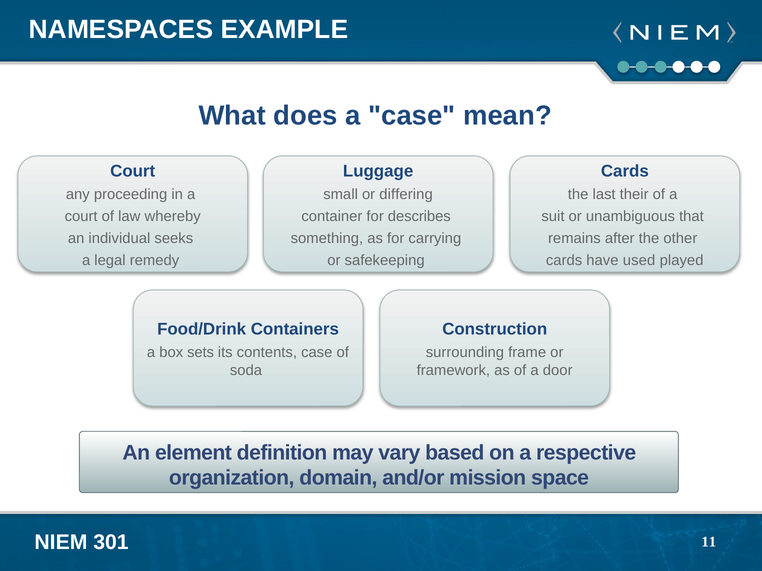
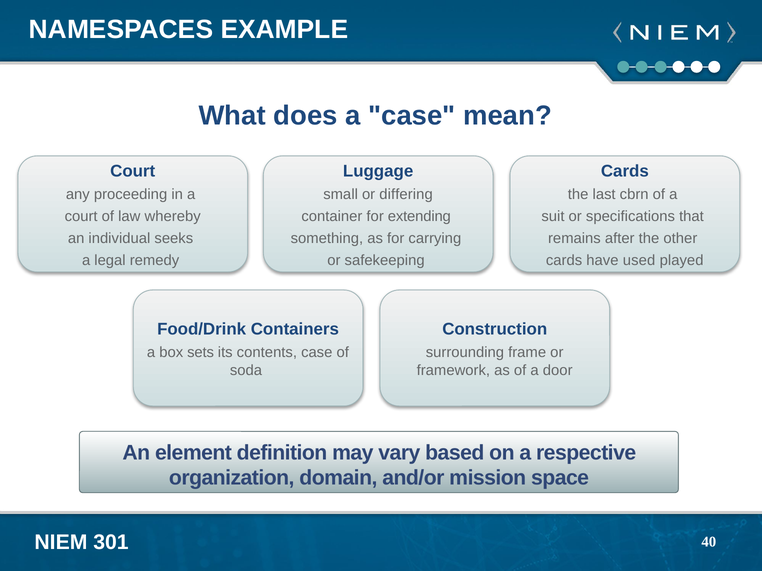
their: their -> cbrn (634, 194)
describes: describes -> extending (419, 216)
unambiguous: unambiguous -> specifications (630, 216)
11: 11 -> 40 (709, 542)
